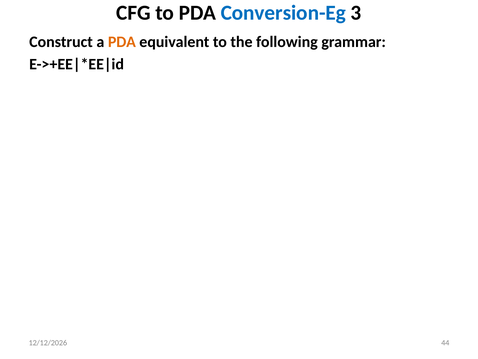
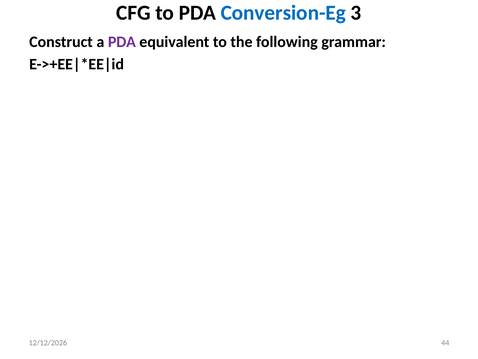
PDA colour: orange -> purple (122, 42)
